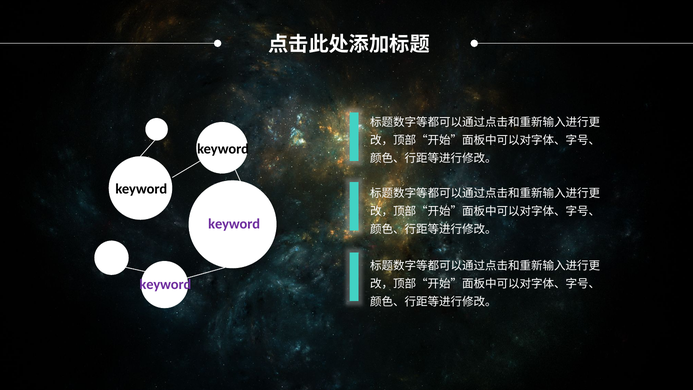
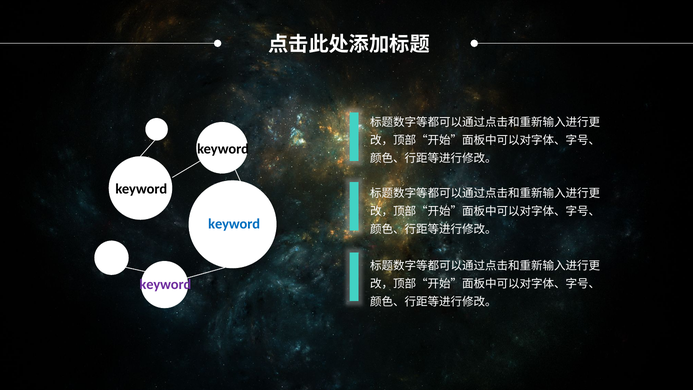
keyword colour: purple -> blue (234, 224)
